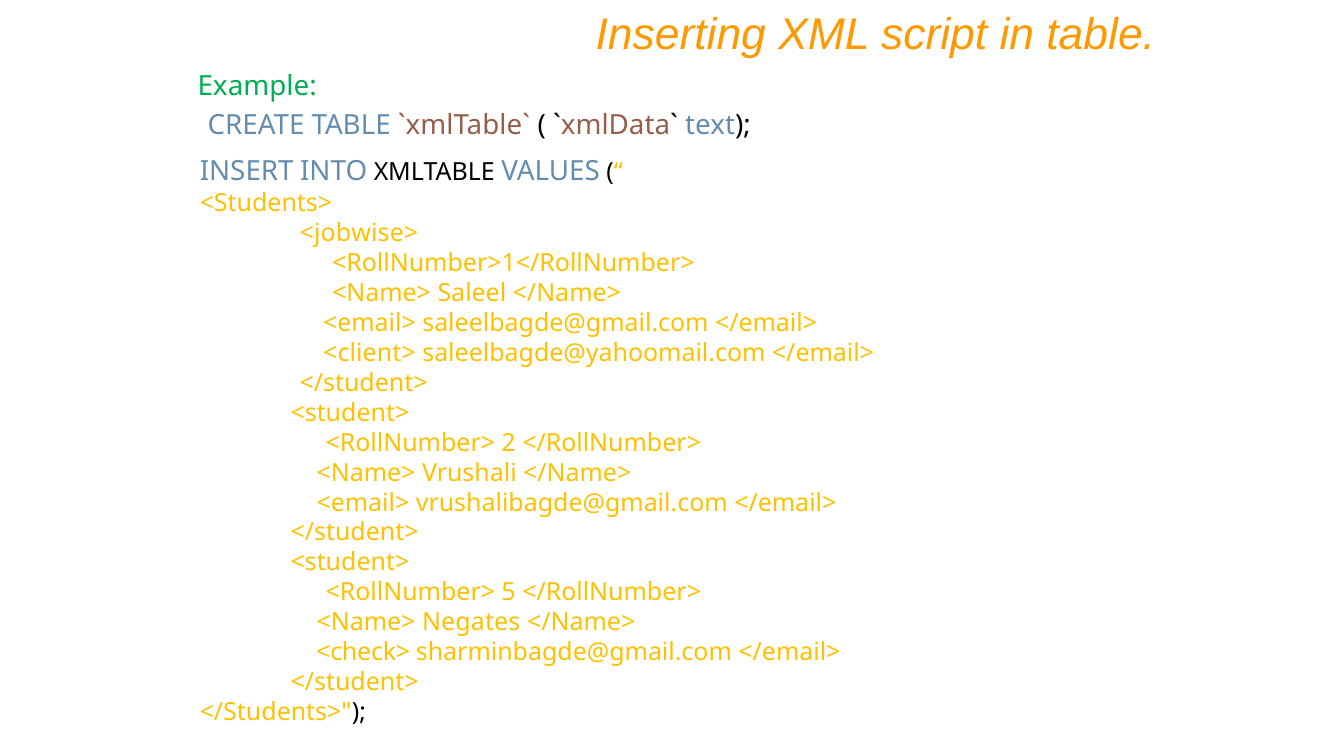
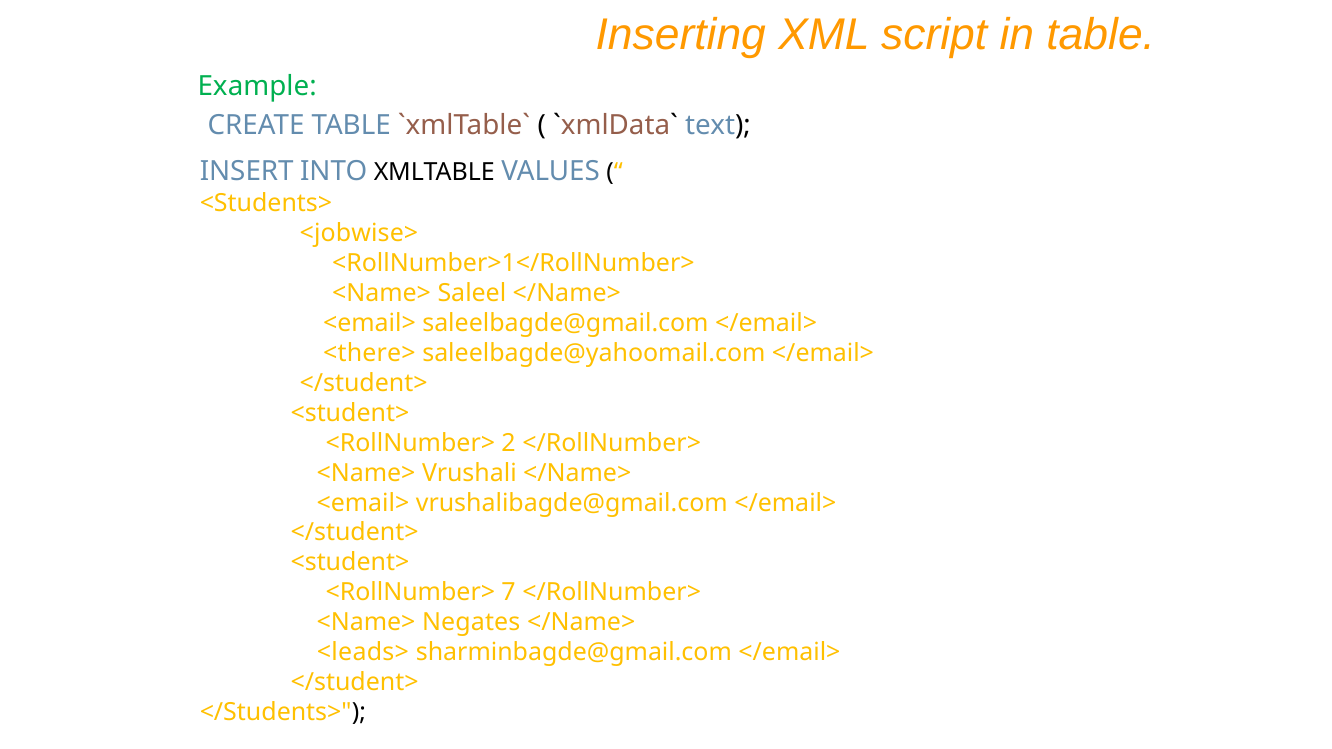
<client>: <client> -> <there> (369, 353)
5: 5 -> 7 (509, 593)
<check>: <check> -> <leads> (363, 653)
